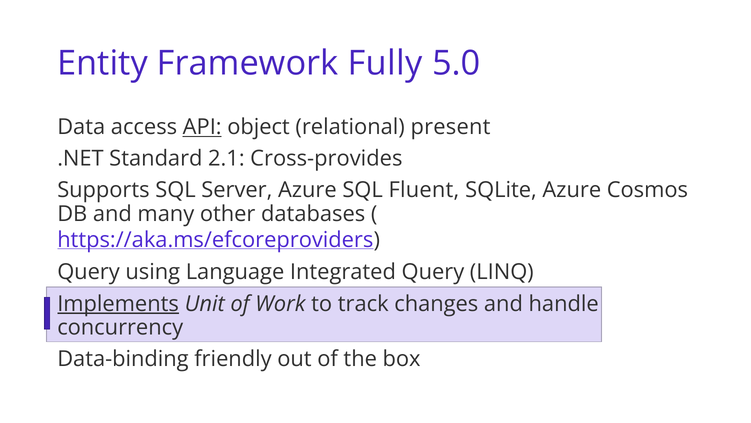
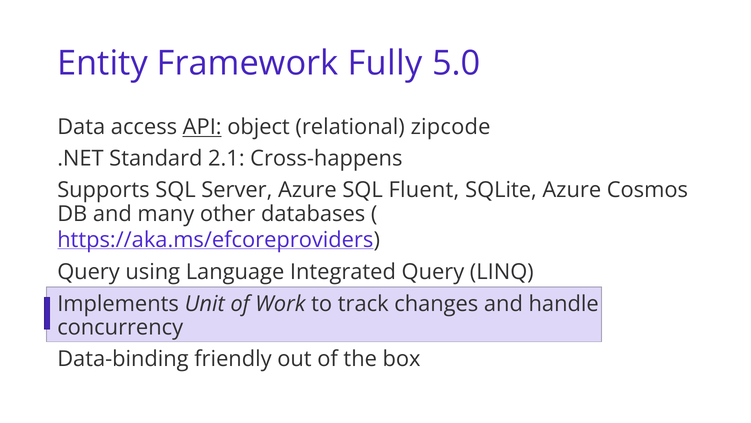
present: present -> zipcode (451, 127)
Cross-provides: Cross-provides -> Cross-happens (326, 158)
Implements underline: present -> none (118, 303)
